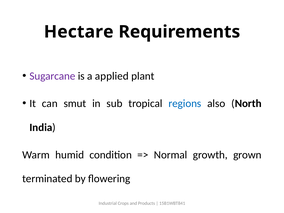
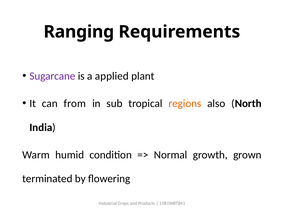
Hectare: Hectare -> Ranging (79, 32)
smut: smut -> from (75, 104)
regions colour: blue -> orange (185, 104)
